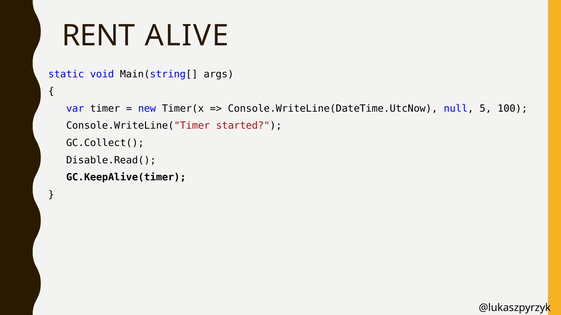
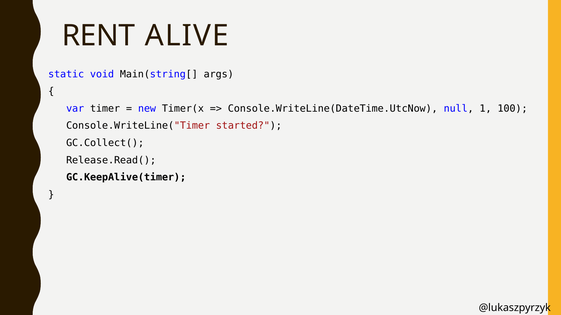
5: 5 -> 1 (486, 109)
Disable.Read(: Disable.Read( -> Release.Read( (111, 160)
